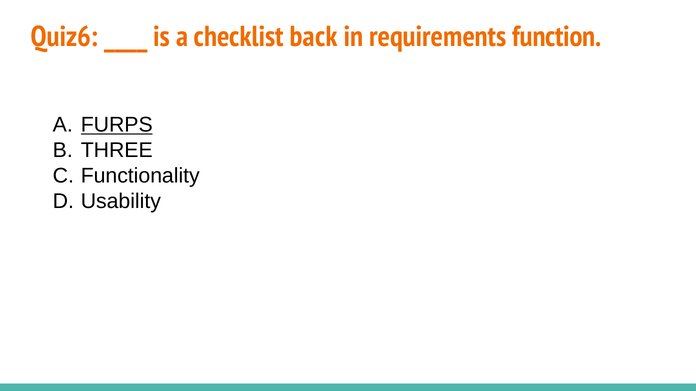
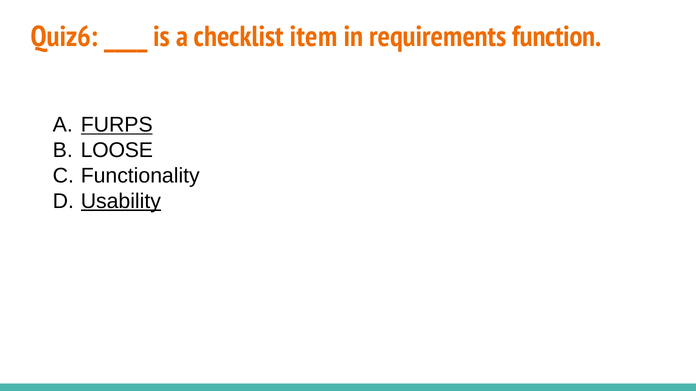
back: back -> item (314, 37)
THREE: THREE -> LOOSE (117, 150)
Usability underline: none -> present (121, 201)
